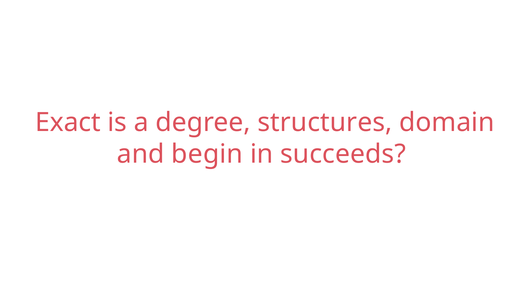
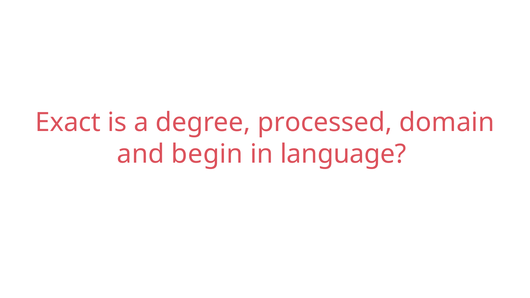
structures: structures -> processed (325, 122)
succeeds: succeeds -> language (343, 154)
